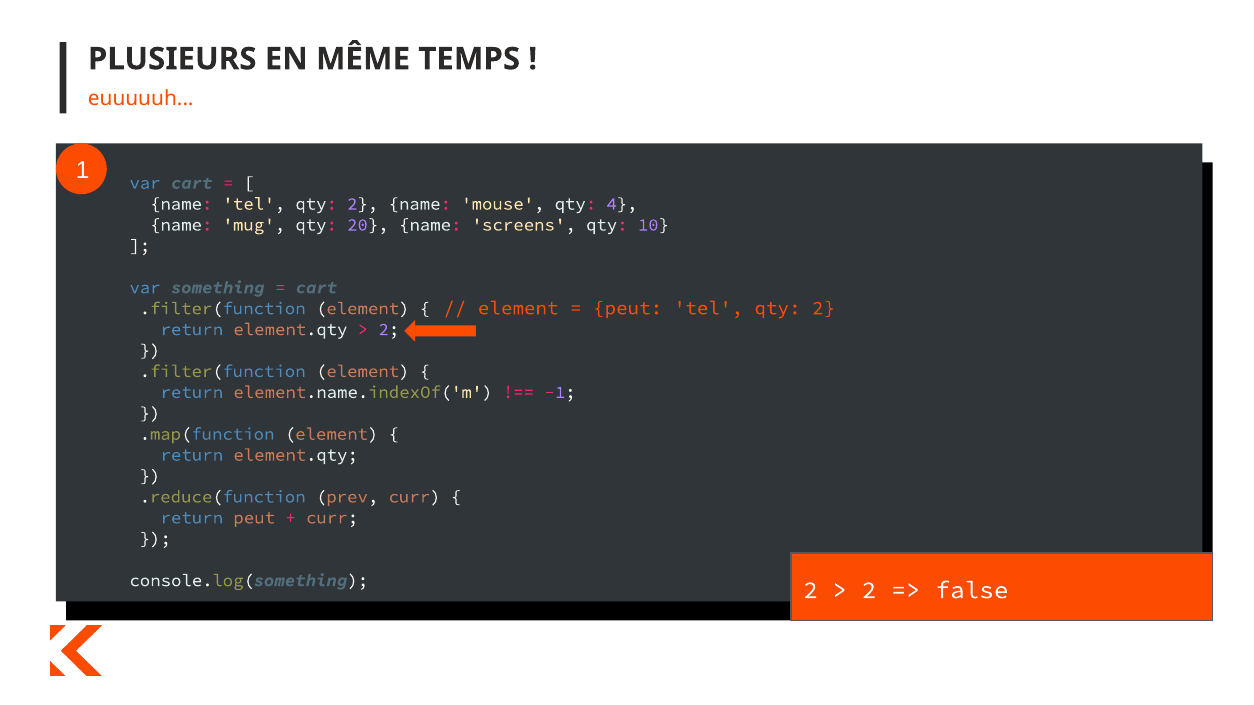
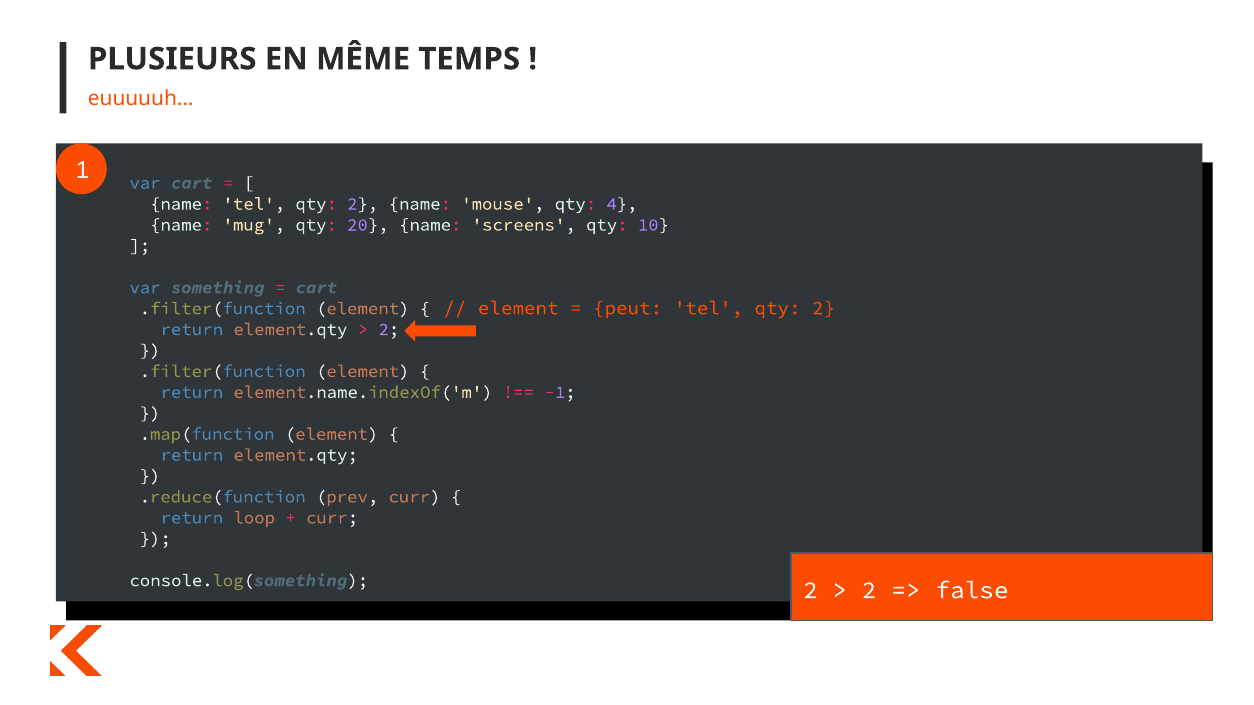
return peut: peut -> loop (254, 518)
